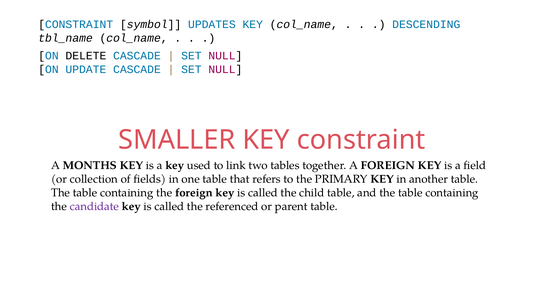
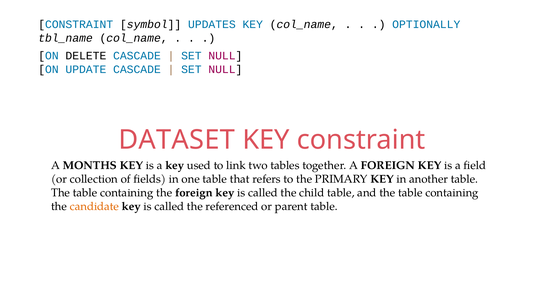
DESCENDING: DESCENDING -> OPTIONALLY (426, 24)
SMALLER: SMALLER -> DATASET (177, 140)
candidate colour: purple -> orange (94, 206)
